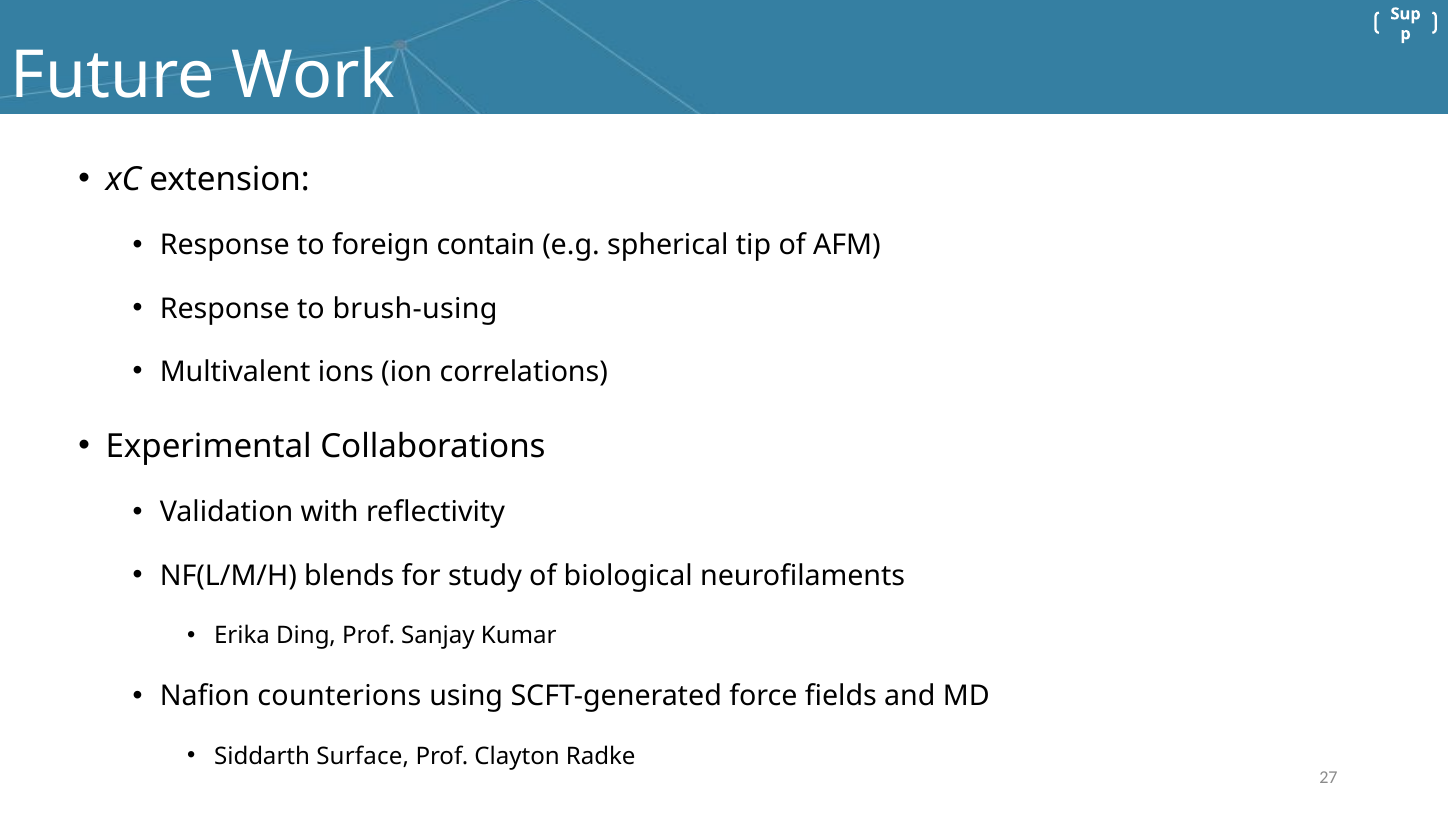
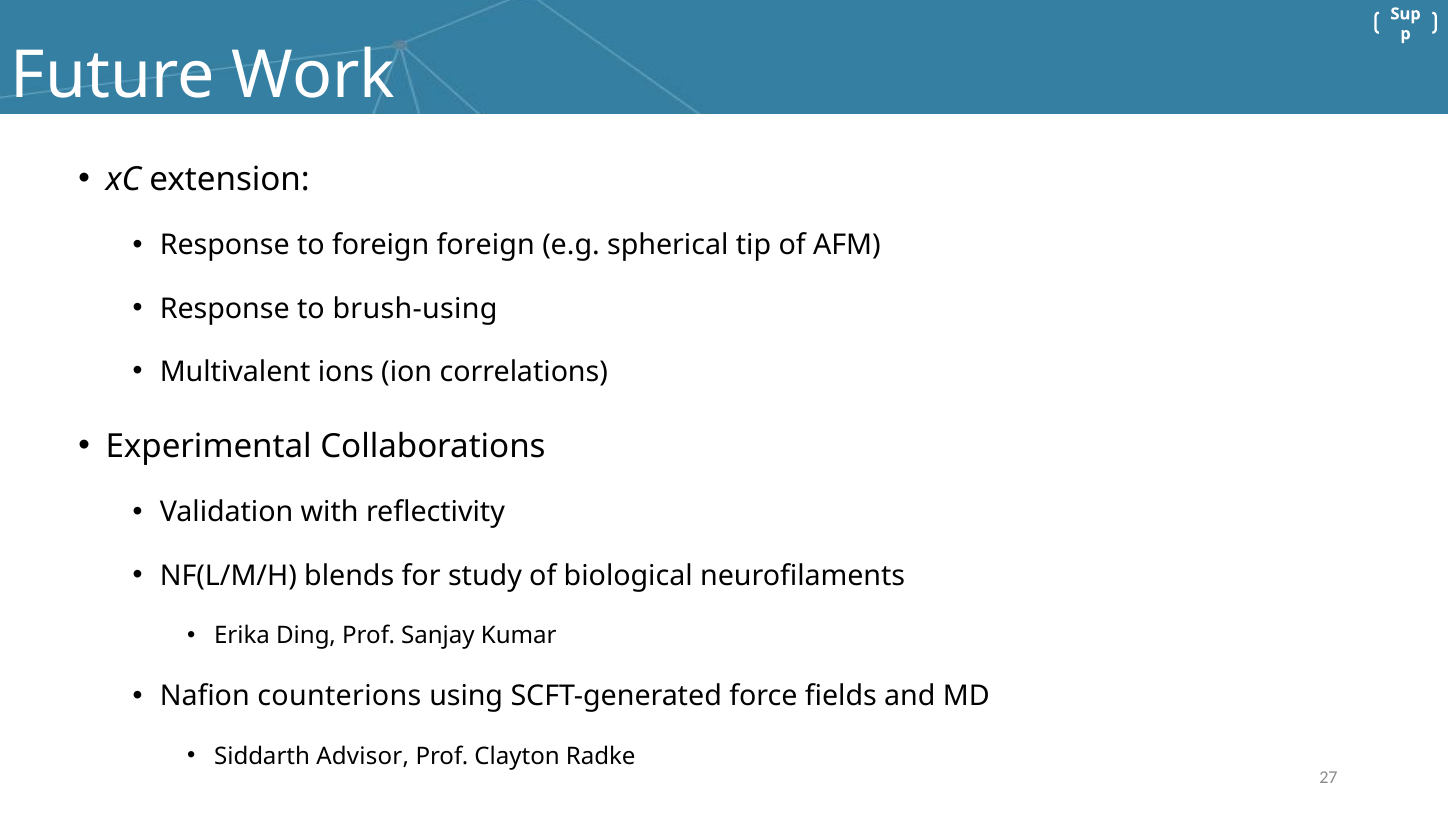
foreign contain: contain -> foreign (486, 246)
Surface: Surface -> Advisor (363, 757)
